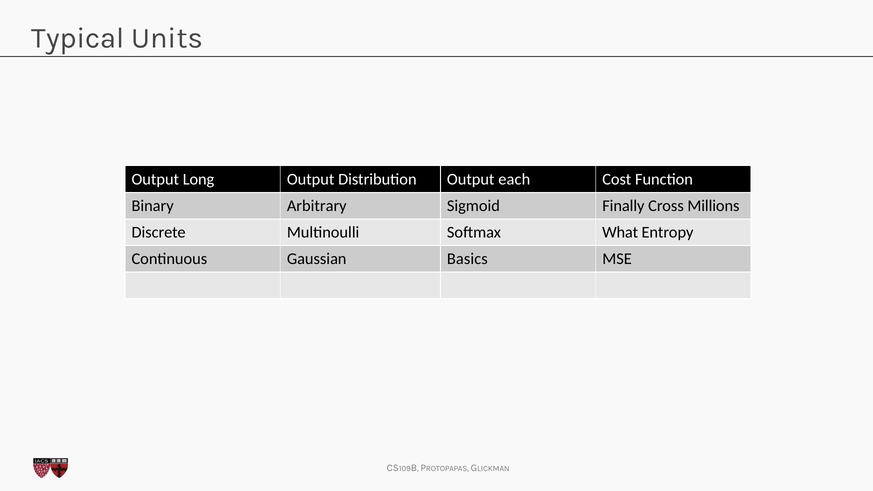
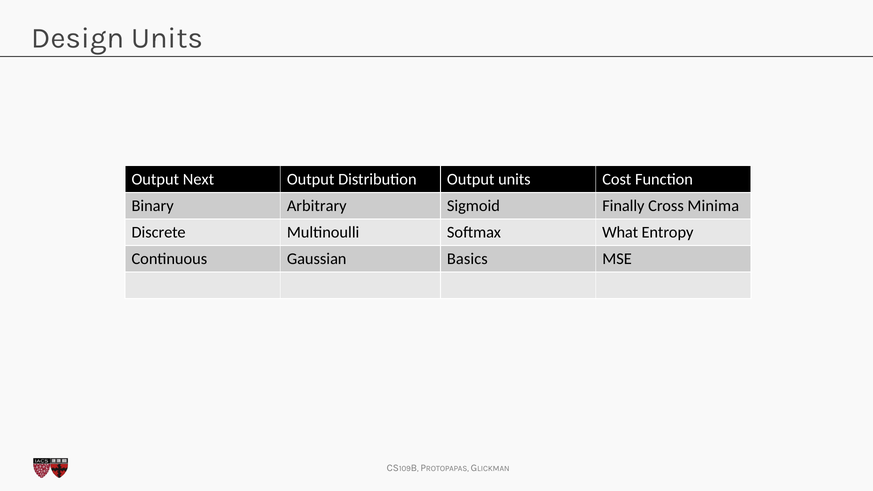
Typical: Typical -> Design (78, 38)
Long: Long -> Next (198, 179)
Output each: each -> units (514, 179)
Millions: Millions -> Minima (713, 206)
